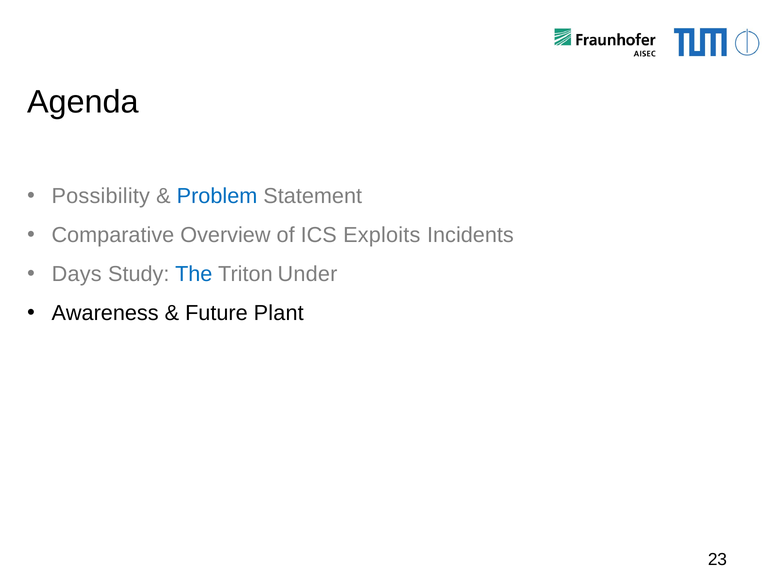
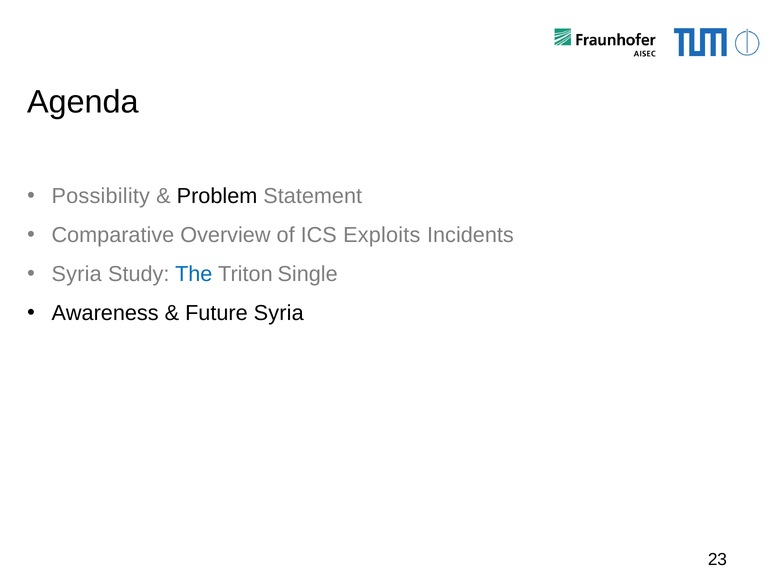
Problem colour: blue -> black (217, 196)
Days: Days -> Syria (77, 274)
Under: Under -> Single (308, 274)
Future Plant: Plant -> Syria (279, 313)
